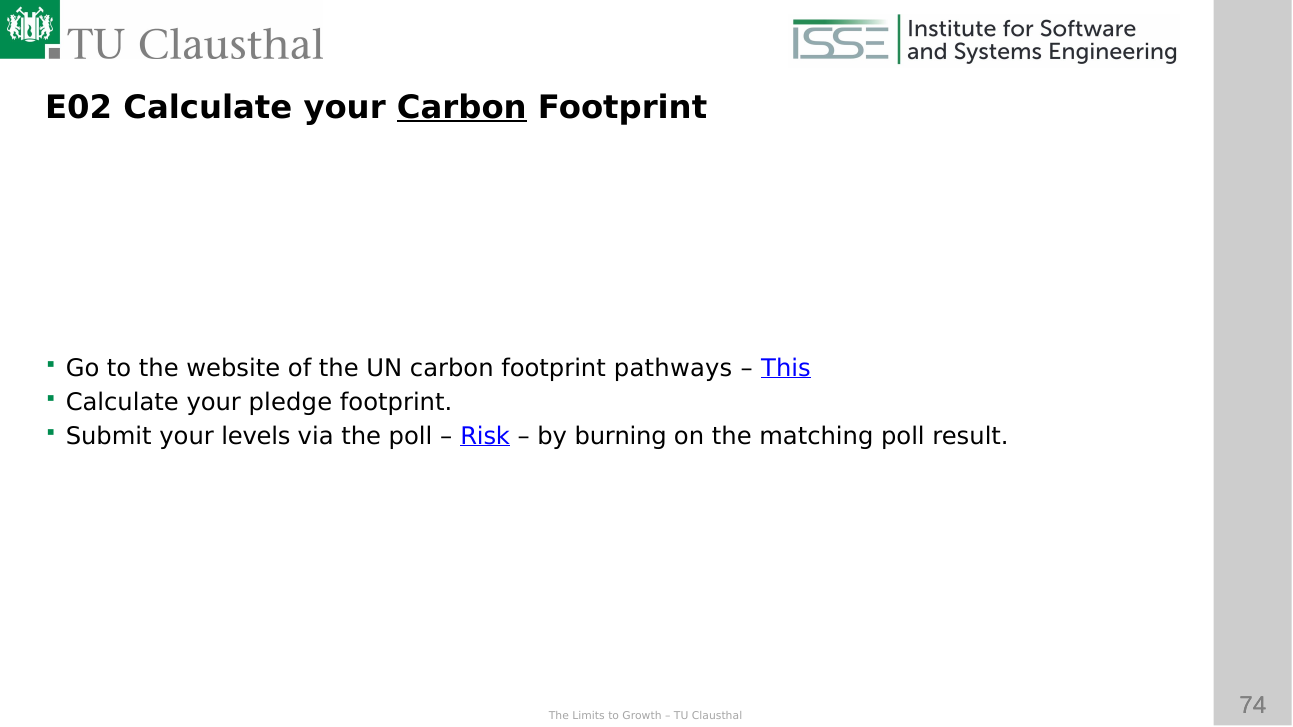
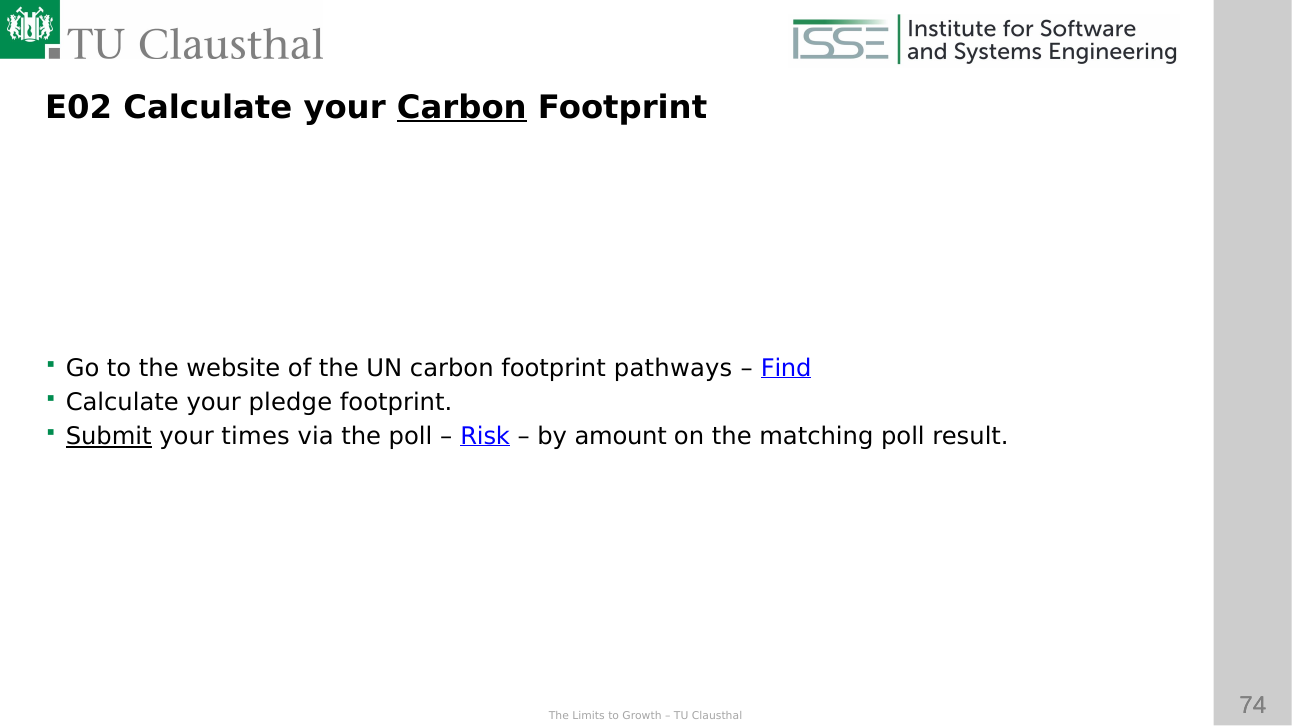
This: This -> Find (786, 369)
Submit underline: none -> present (109, 437)
levels: levels -> times (256, 437)
burning: burning -> amount (621, 437)
